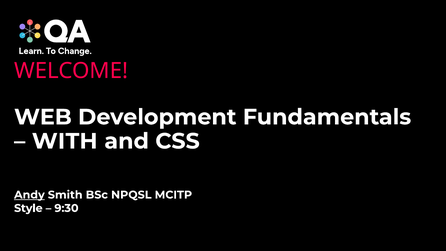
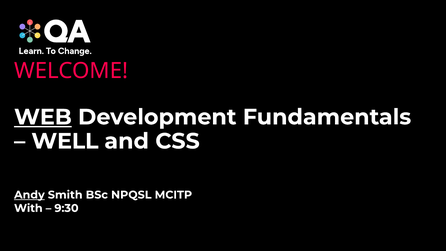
WEB underline: none -> present (43, 117)
WITH: WITH -> WELL (65, 141)
Style: Style -> With (28, 208)
